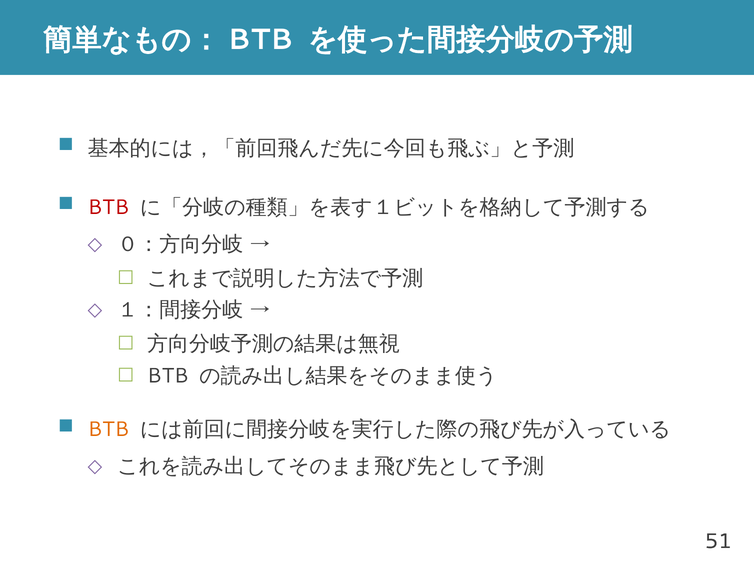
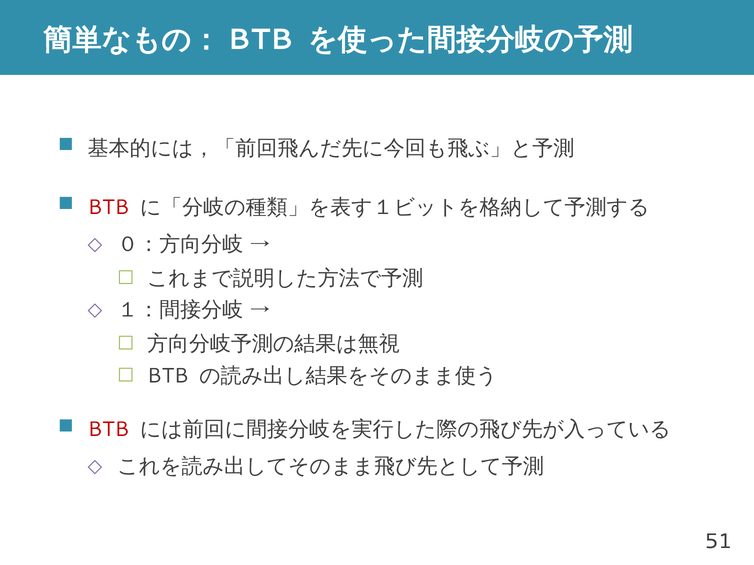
BTB colour: orange -> red (108, 430)
